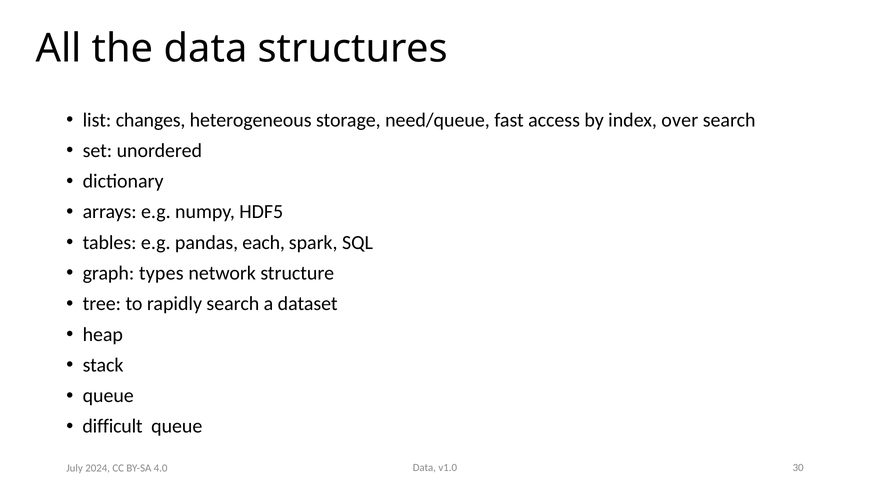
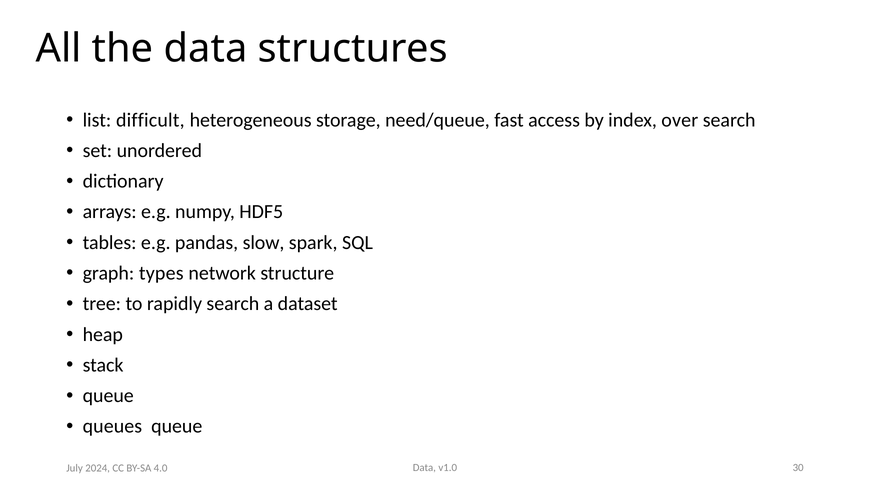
changes: changes -> difficult (150, 120)
each: each -> slow (264, 242)
difficult: difficult -> queues (112, 426)
